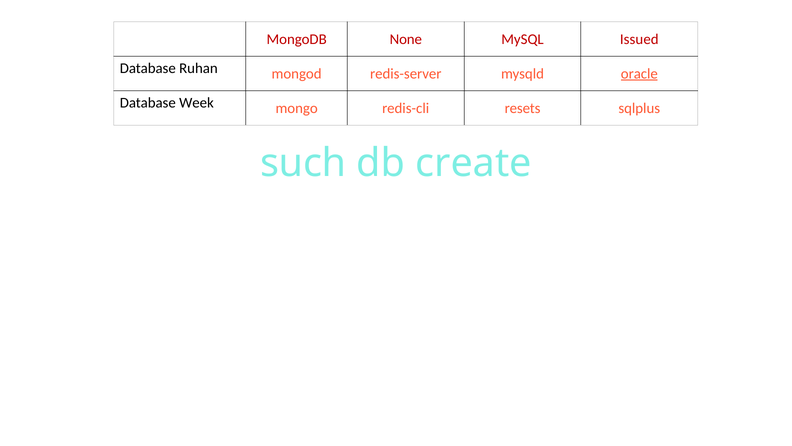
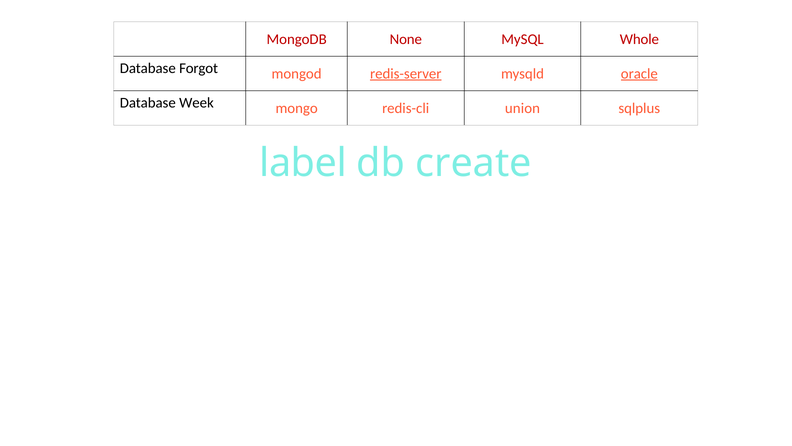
Issued: Issued -> Whole (639, 39)
Ruhan: Ruhan -> Forgot (199, 68)
redis-server underline: none -> present (406, 74)
resets: resets -> union (522, 108)
such: such -> label (303, 163)
